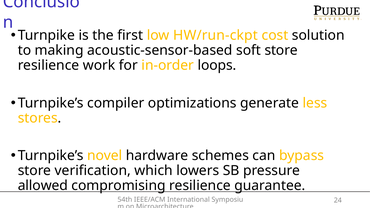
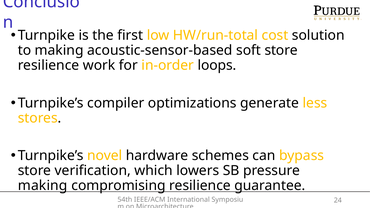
HW/run-ckpt: HW/run-ckpt -> HW/run-total (216, 35)
allowed: allowed -> making (43, 186)
